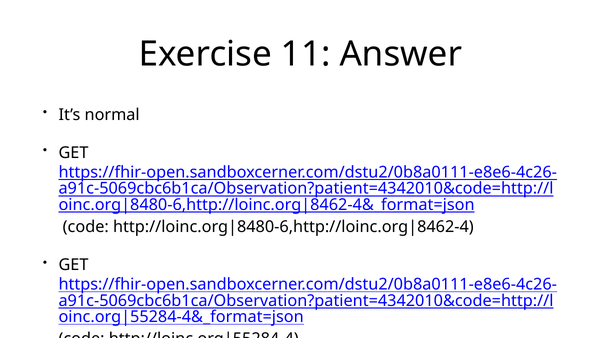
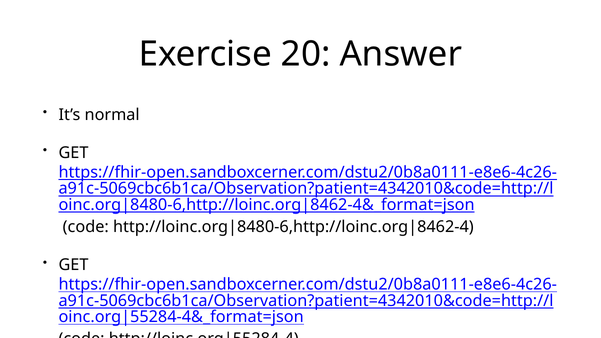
11: 11 -> 20 (306, 54)
